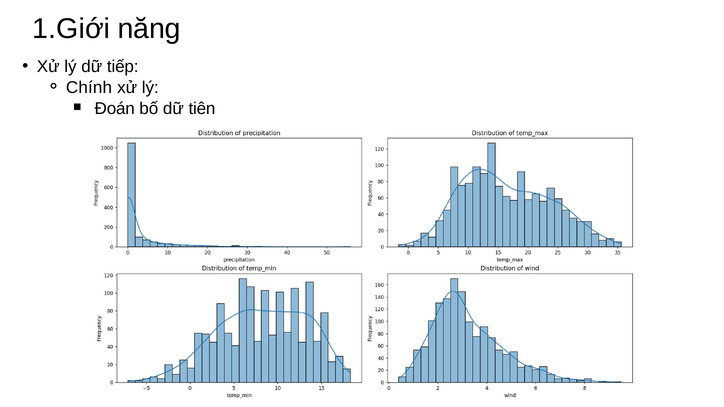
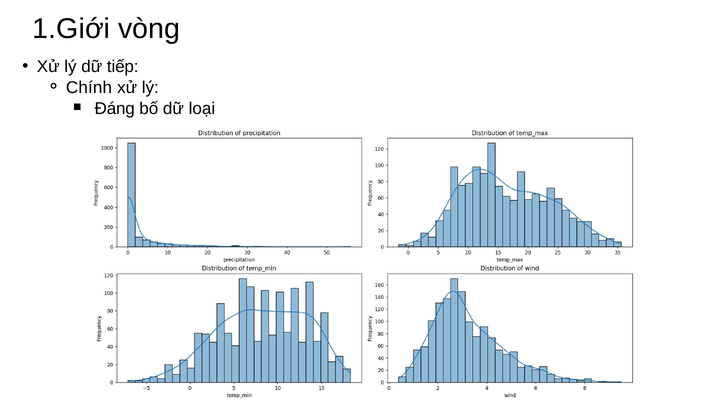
năng: năng -> vòng (149, 29)
Đoán: Đoán -> Đáng (115, 109)
tiên: tiên -> loại (202, 109)
